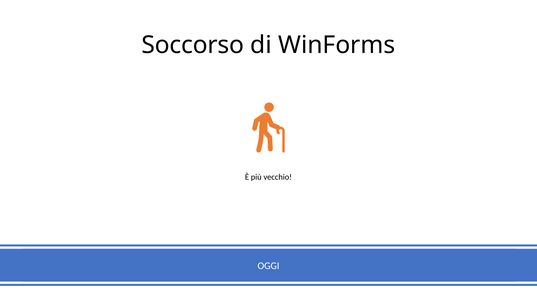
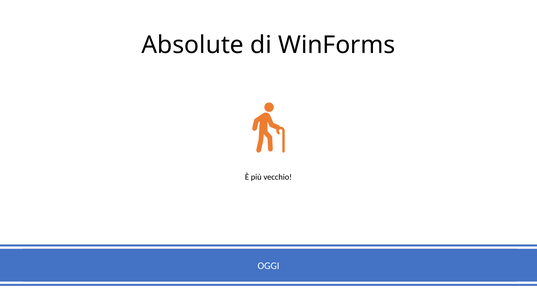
Soccorso: Soccorso -> Absolute (193, 45)
